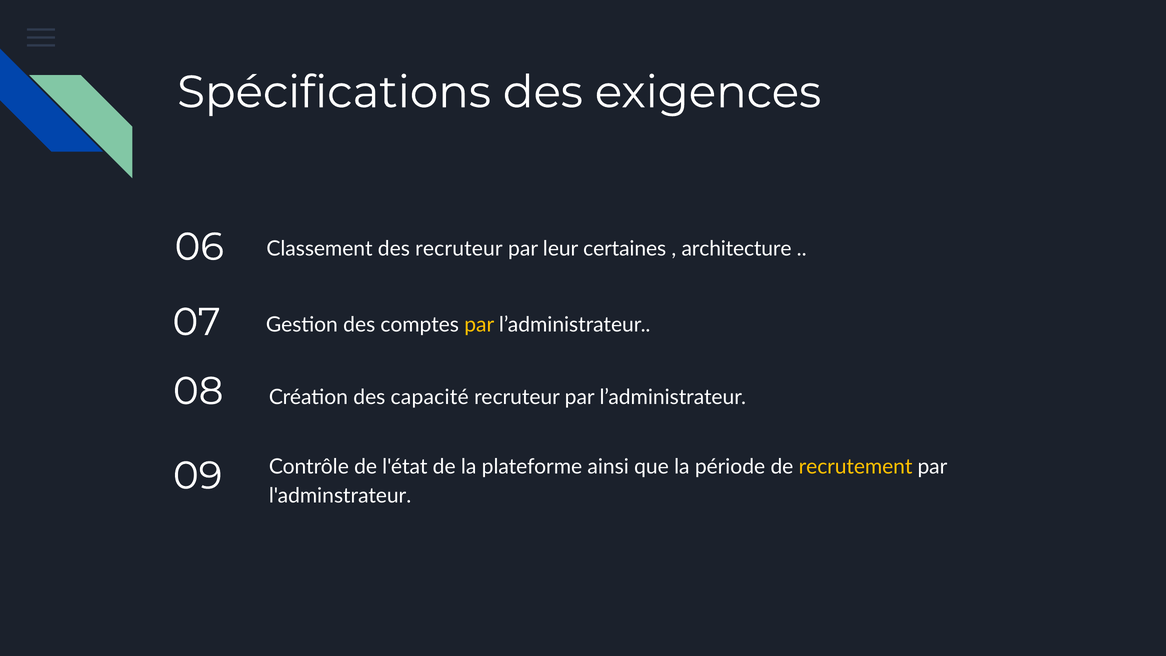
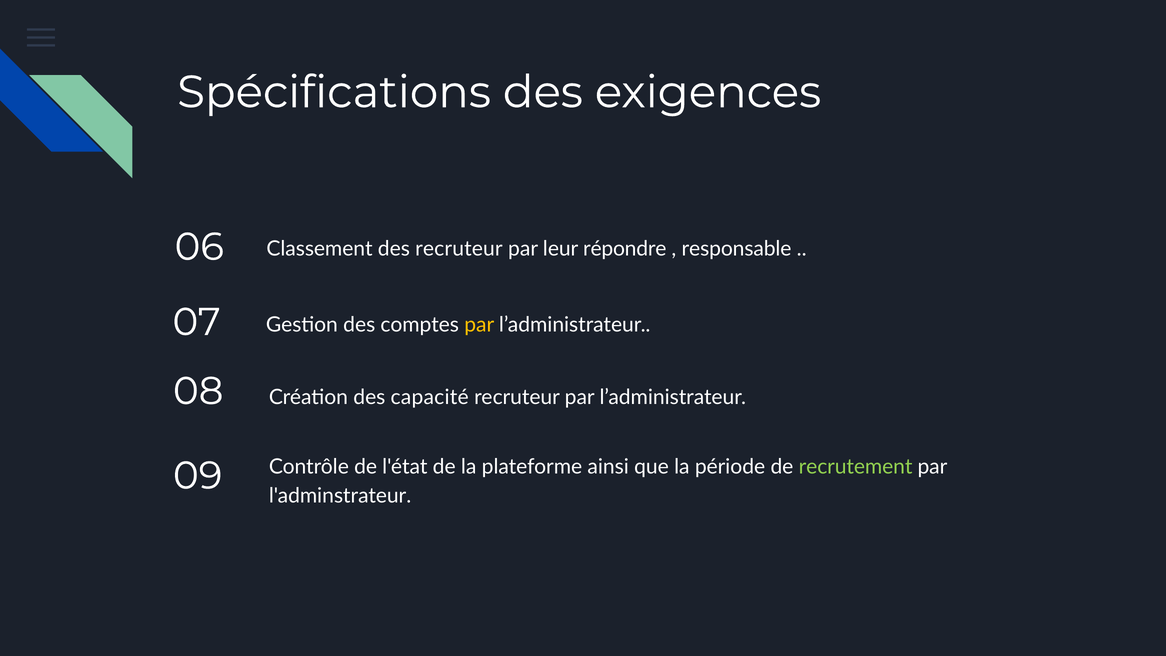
certaines: certaines -> répondre (625, 249)
architecture: architecture -> responsable (737, 249)
recrutement colour: yellow -> light green (856, 467)
